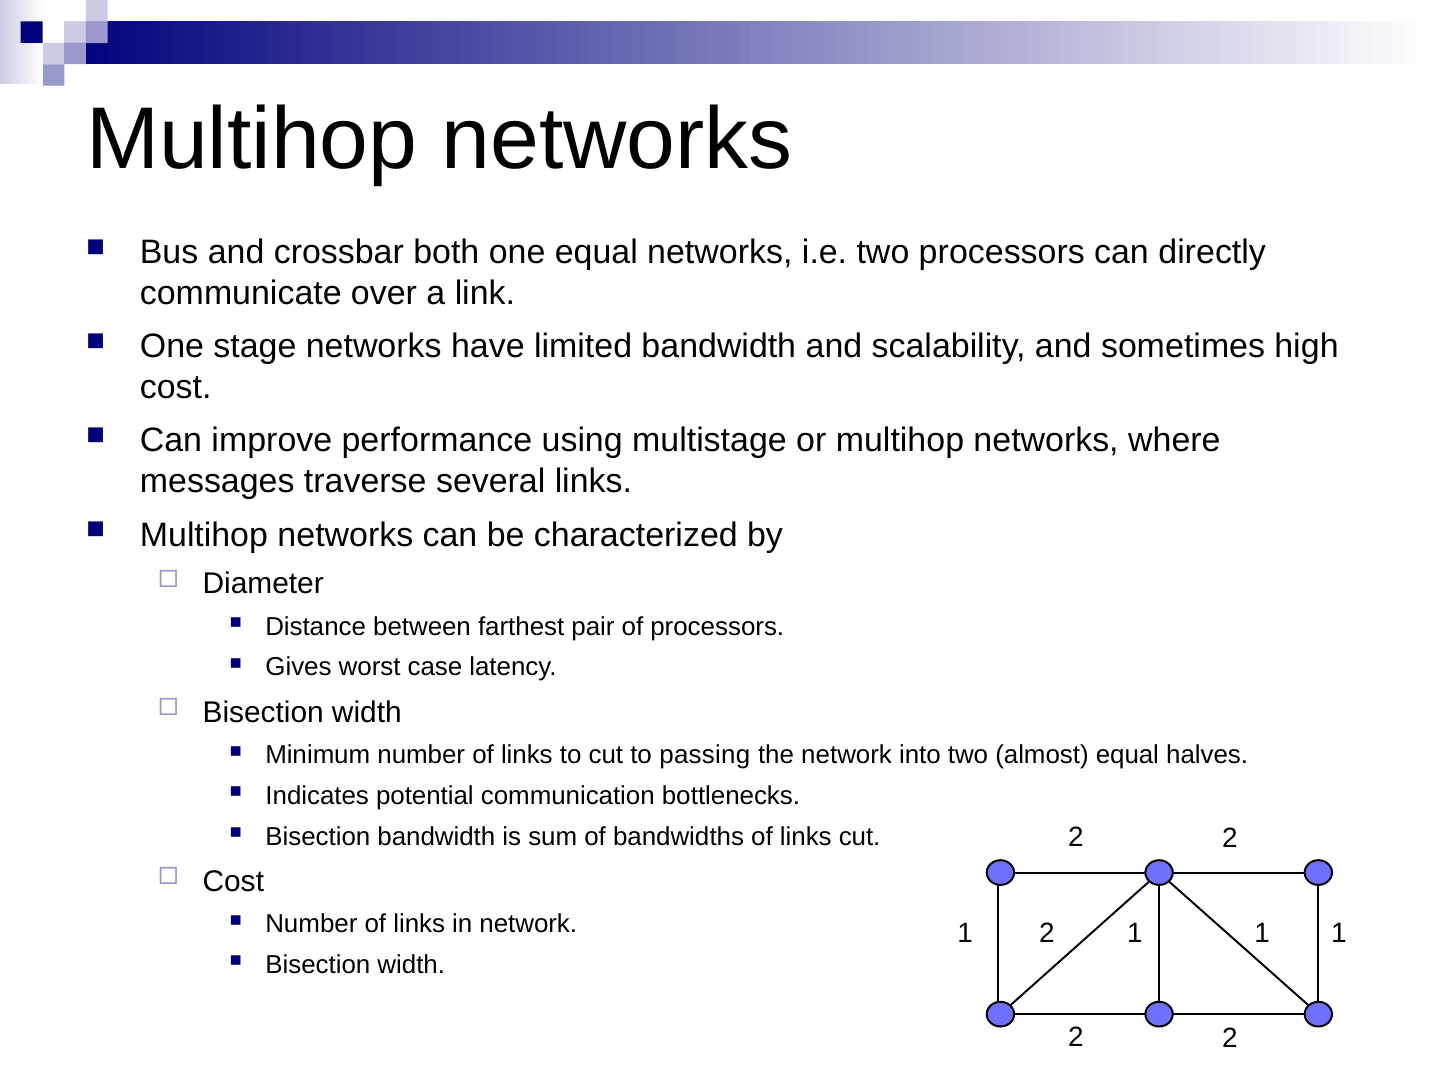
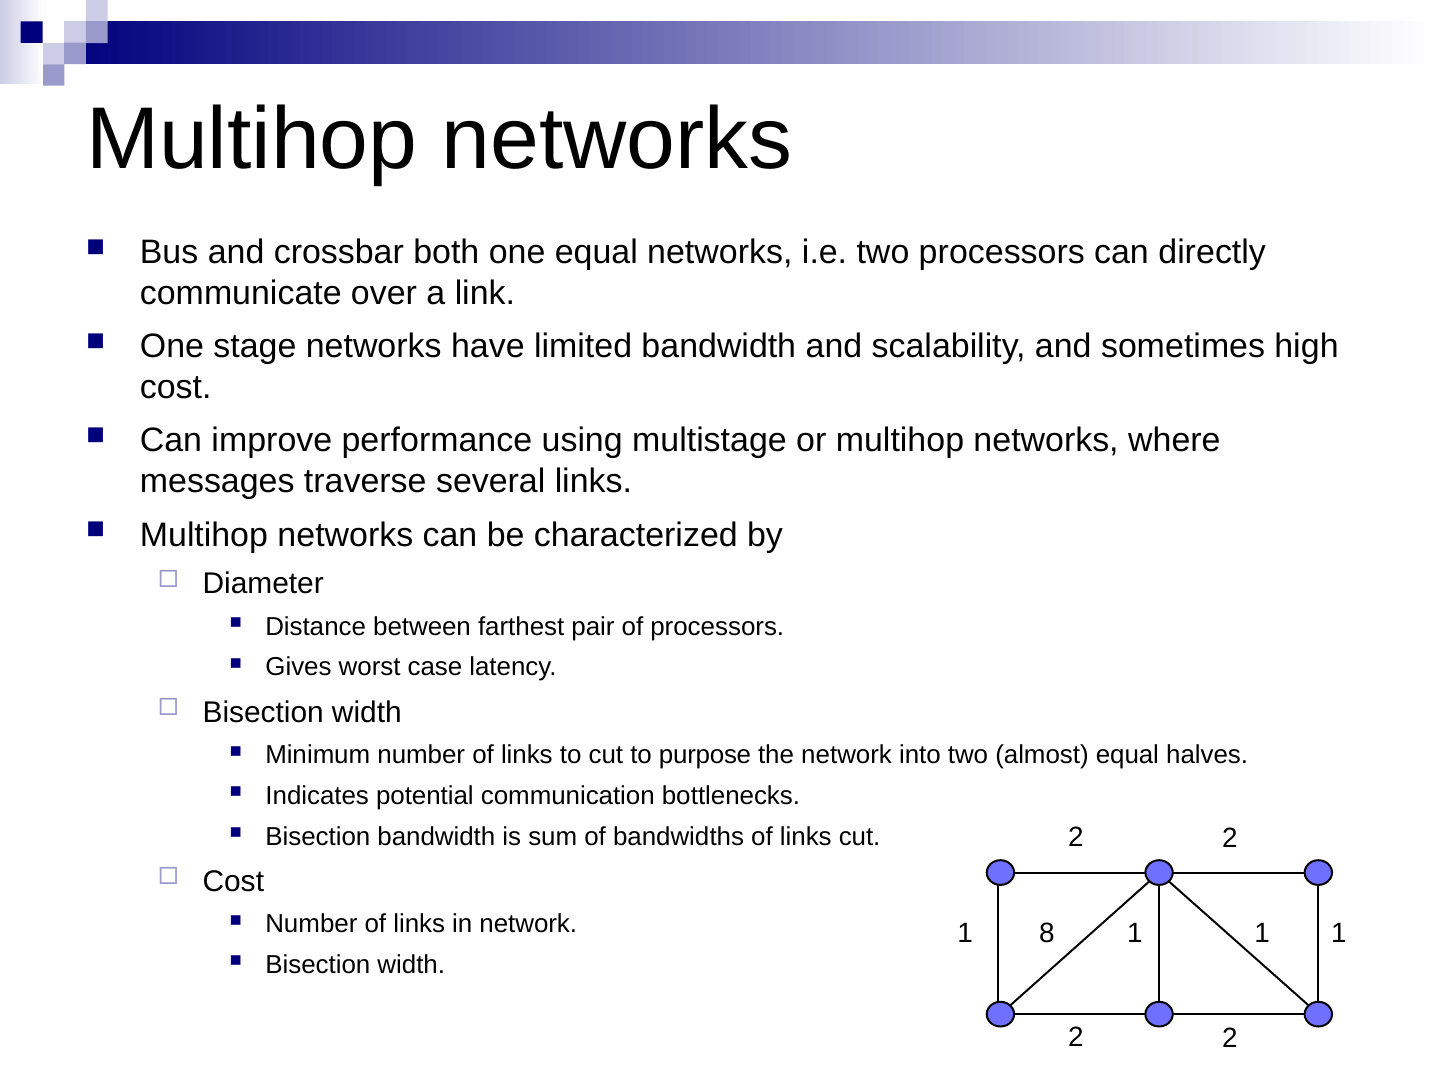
passing: passing -> purpose (705, 755)
1 2: 2 -> 8 (1047, 933)
